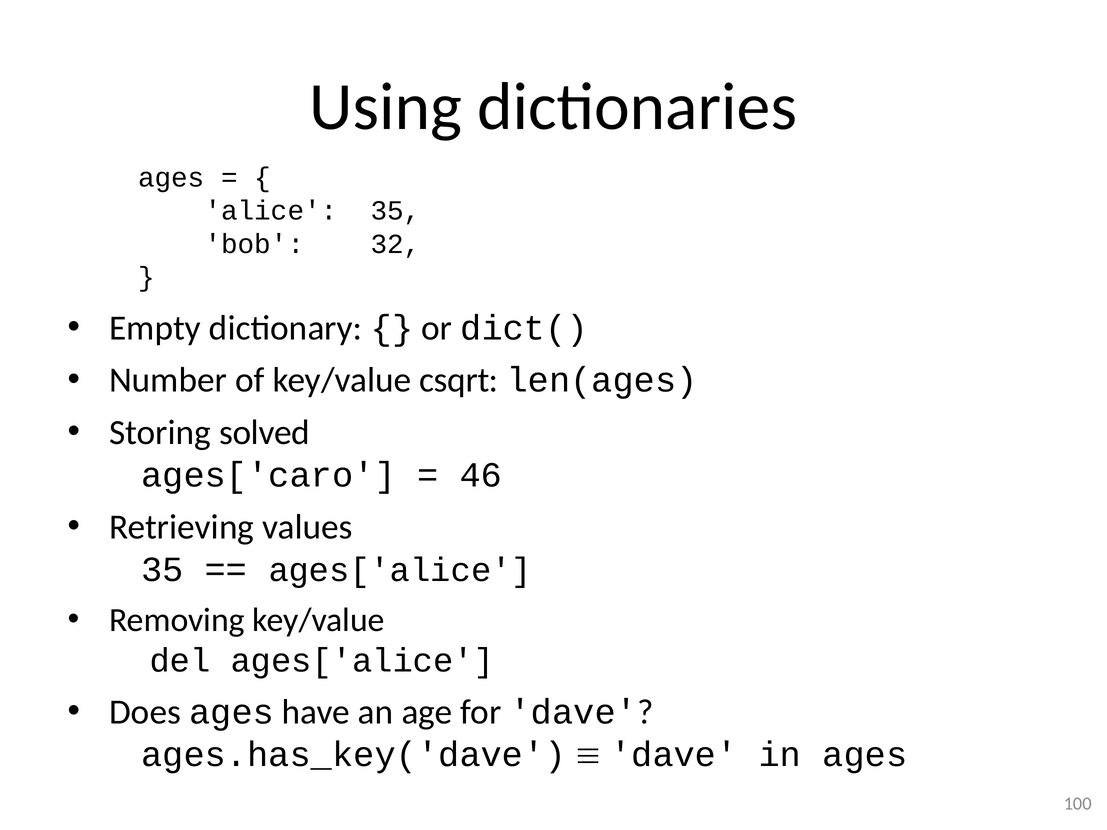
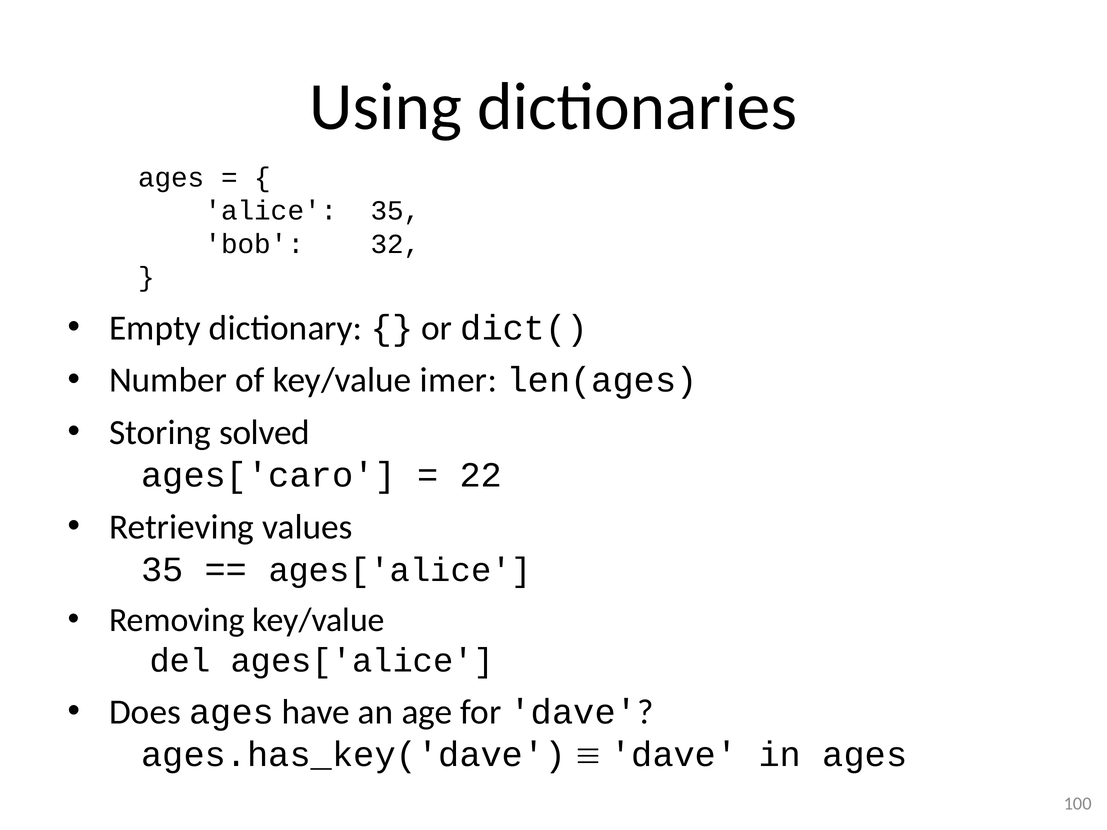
csqrt: csqrt -> imer (459, 380)
46: 46 -> 22 (481, 475)
